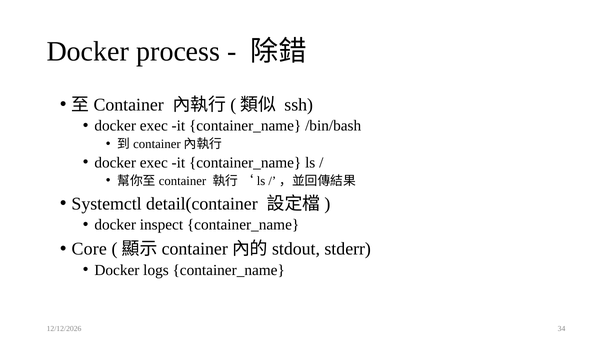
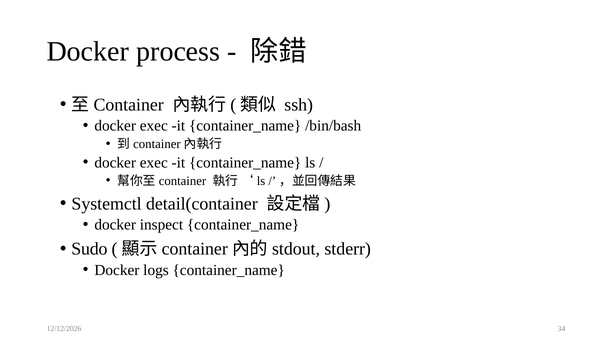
Core: Core -> Sudo (89, 249)
